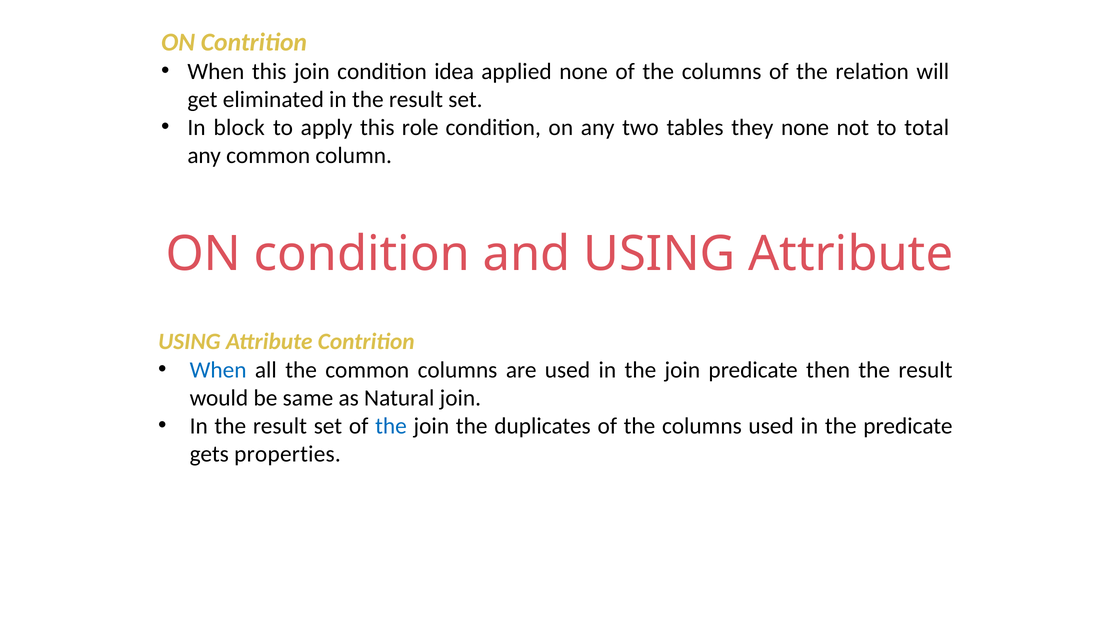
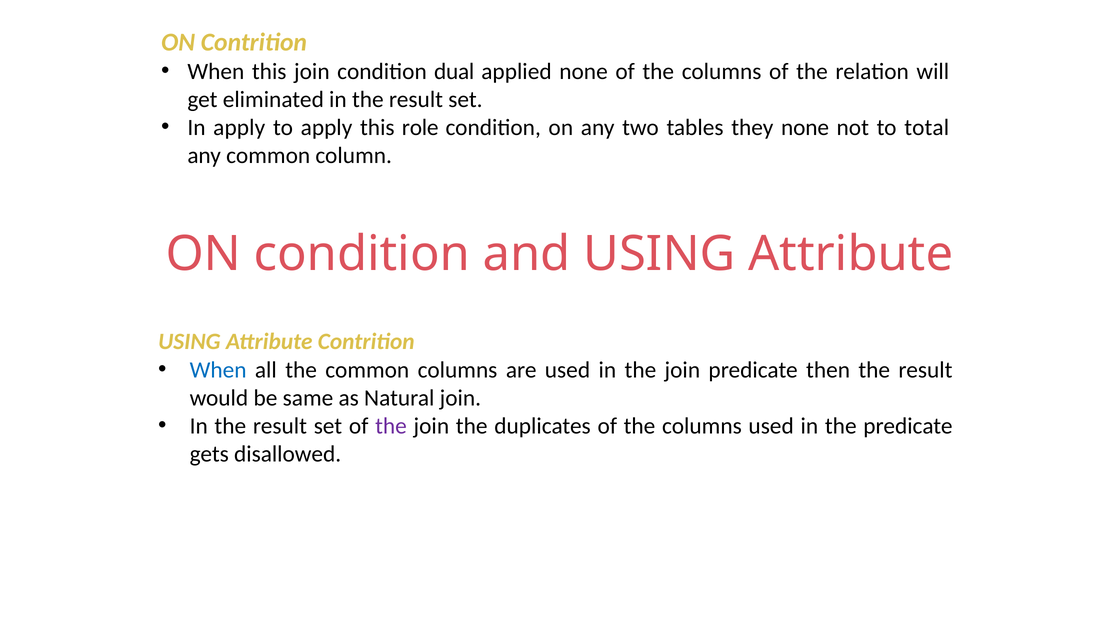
idea: idea -> dual (454, 72)
In block: block -> apply (239, 127)
the colour: blue -> purple (391, 425)
properties: properties -> disallowed (288, 453)
